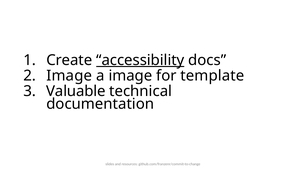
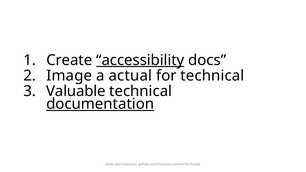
a image: image -> actual (130, 76)
for template: template -> technical (212, 76)
documentation underline: none -> present (100, 104)
